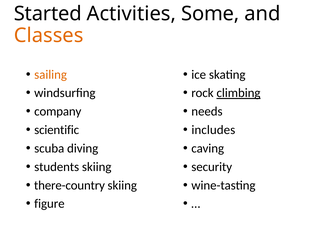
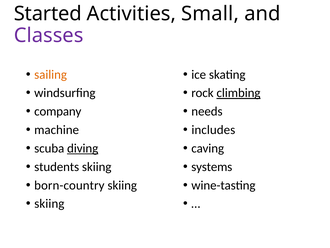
Some: Some -> Small (210, 14)
Classes colour: orange -> purple (49, 35)
scientific: scientific -> machine (57, 130)
diving underline: none -> present (83, 148)
security: security -> systems (212, 166)
there-country: there-country -> born-country (69, 185)
figure: figure -> skiing (49, 203)
